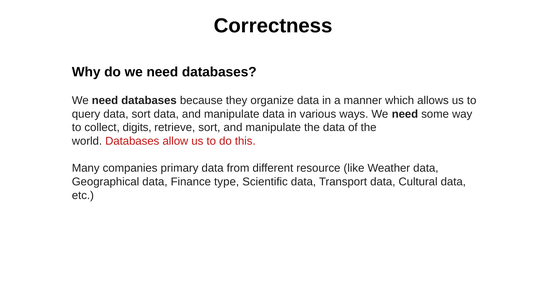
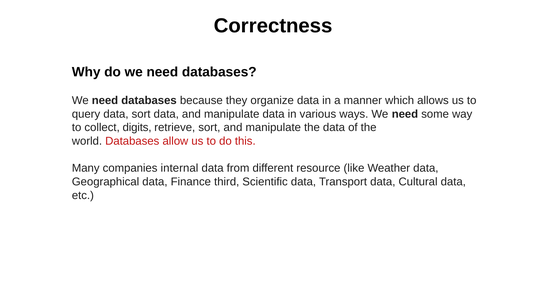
primary: primary -> internal (179, 168)
type: type -> third (227, 182)
